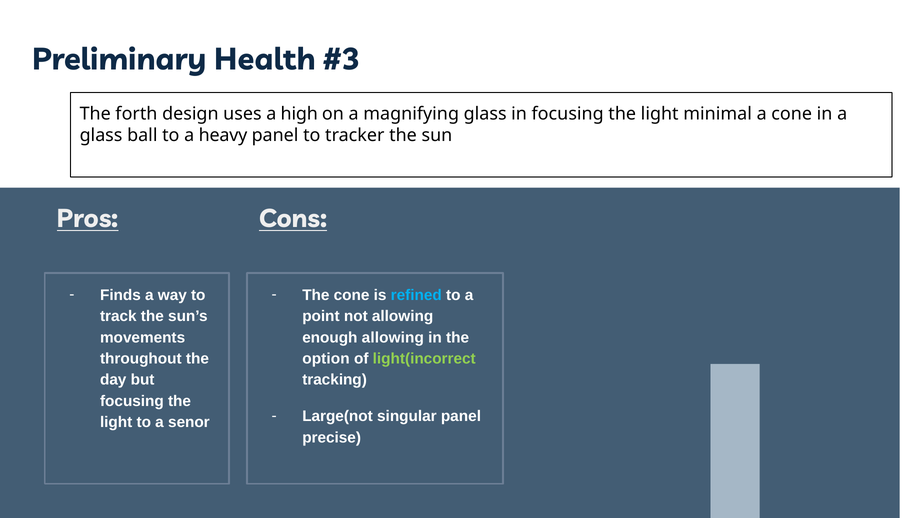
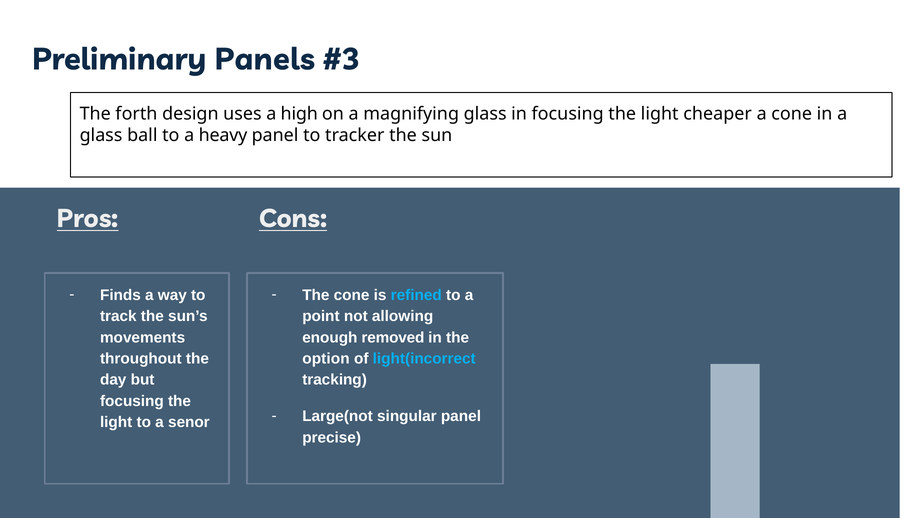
Health: Health -> Panels (265, 60)
minimal: minimal -> cheaper (718, 114)
enough allowing: allowing -> removed (393, 338)
light(incorrect colour: light green -> light blue (424, 359)
